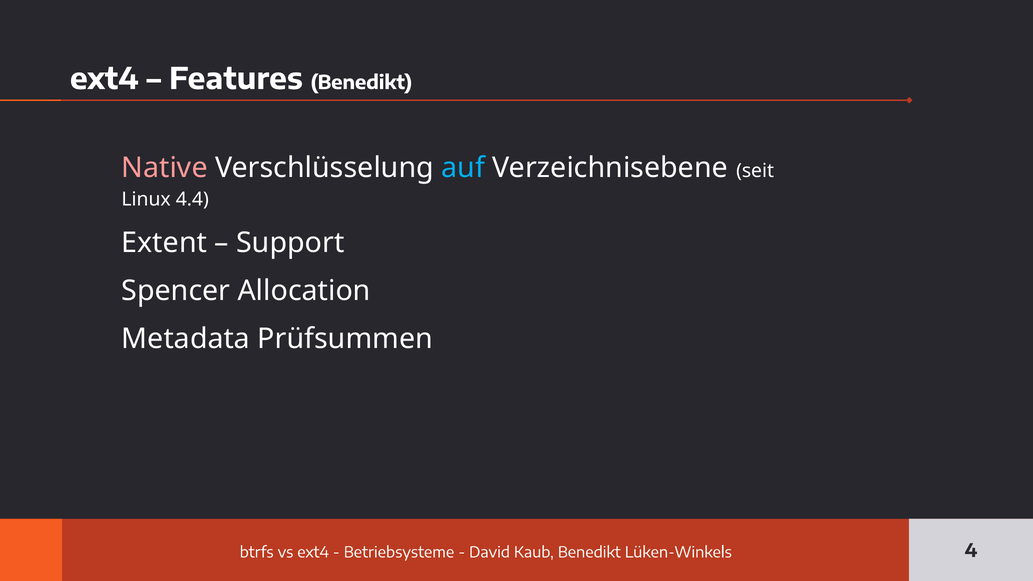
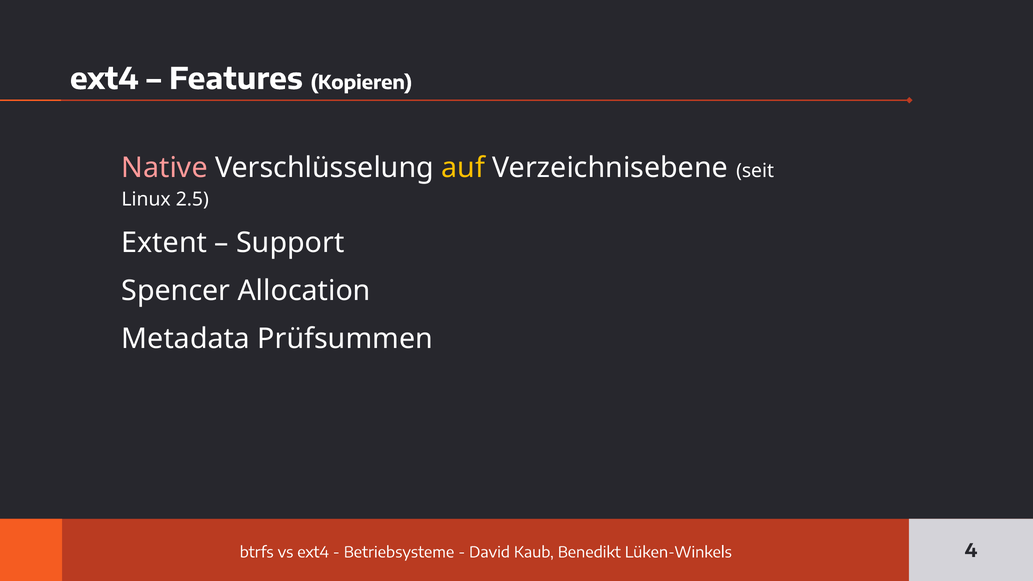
Features Benedikt: Benedikt -> Kopieren (361, 83)
auf colour: light blue -> yellow (463, 168)
4.4: 4.4 -> 2.5 (192, 199)
